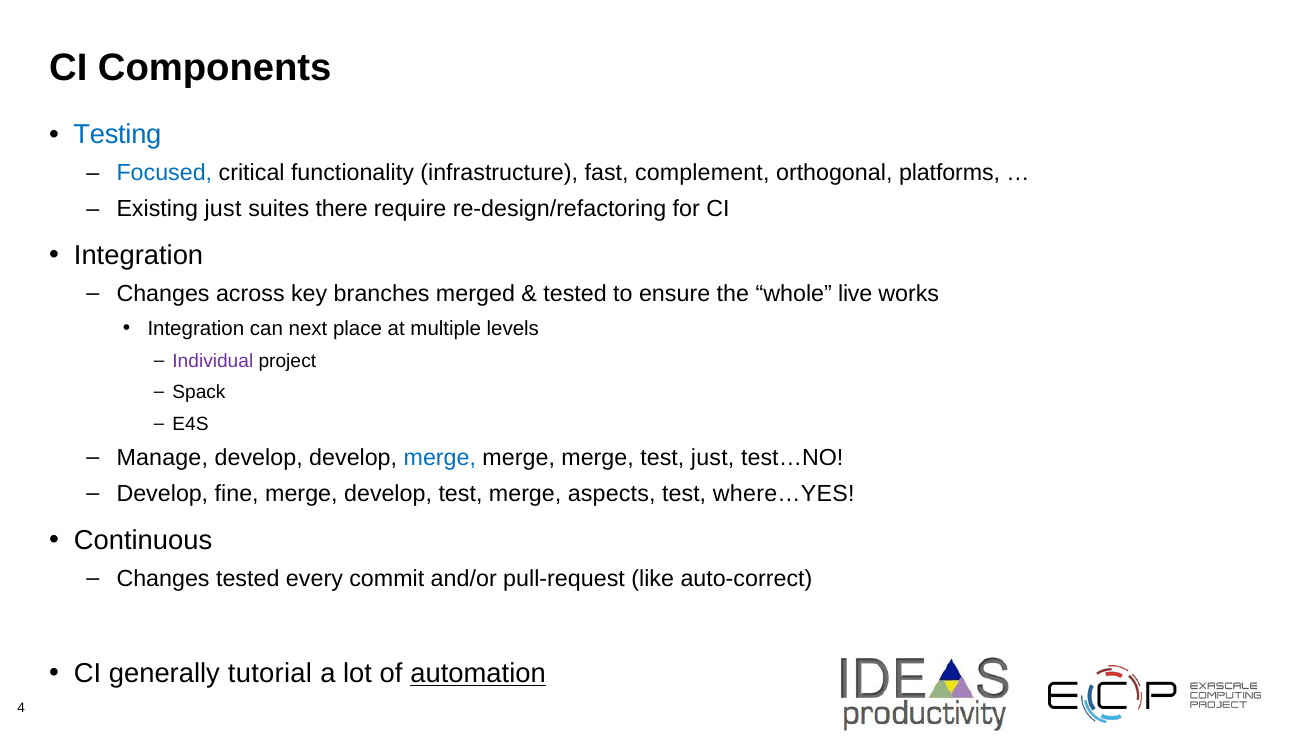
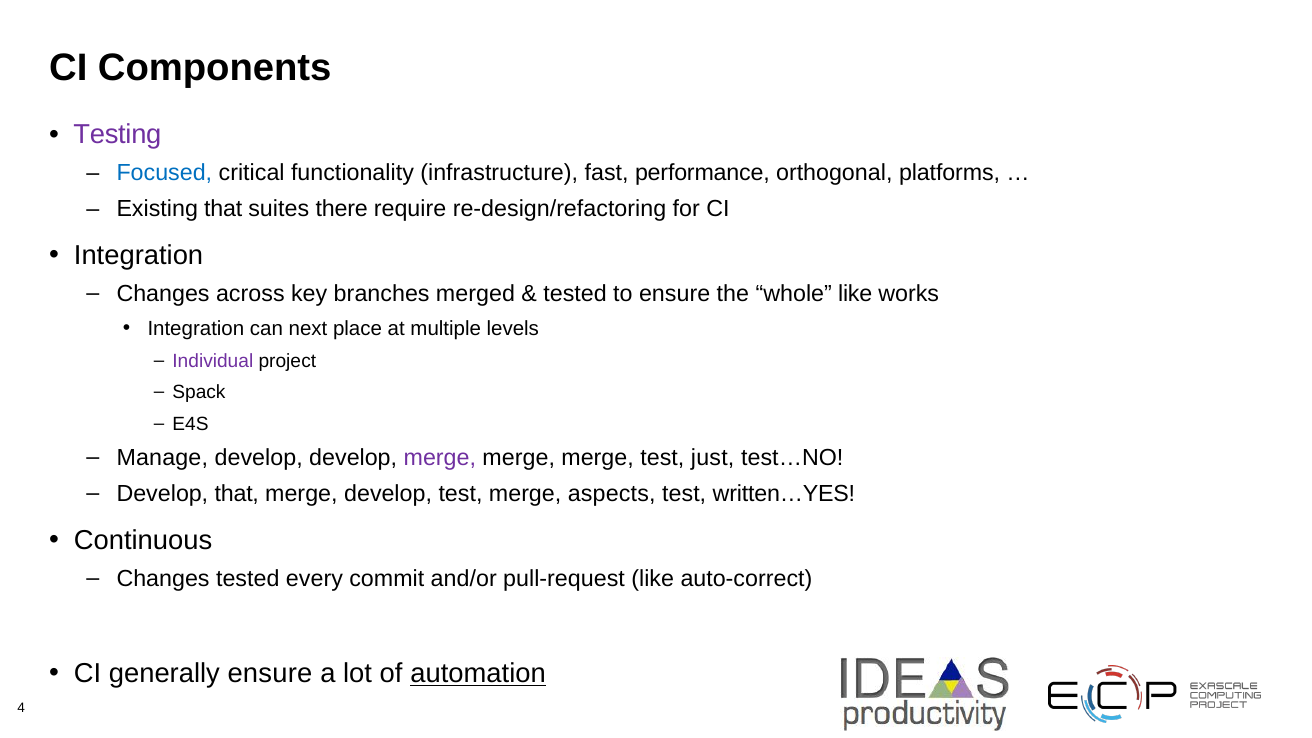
Testing colour: blue -> purple (117, 135)
complement: complement -> performance (702, 173)
Existing just: just -> that (223, 209)
whole live: live -> like (855, 294)
merge colour: blue -> purple (440, 458)
Develop fine: fine -> that (237, 494)
where…YES: where…YES -> written…YES (784, 494)
generally tutorial: tutorial -> ensure (270, 674)
